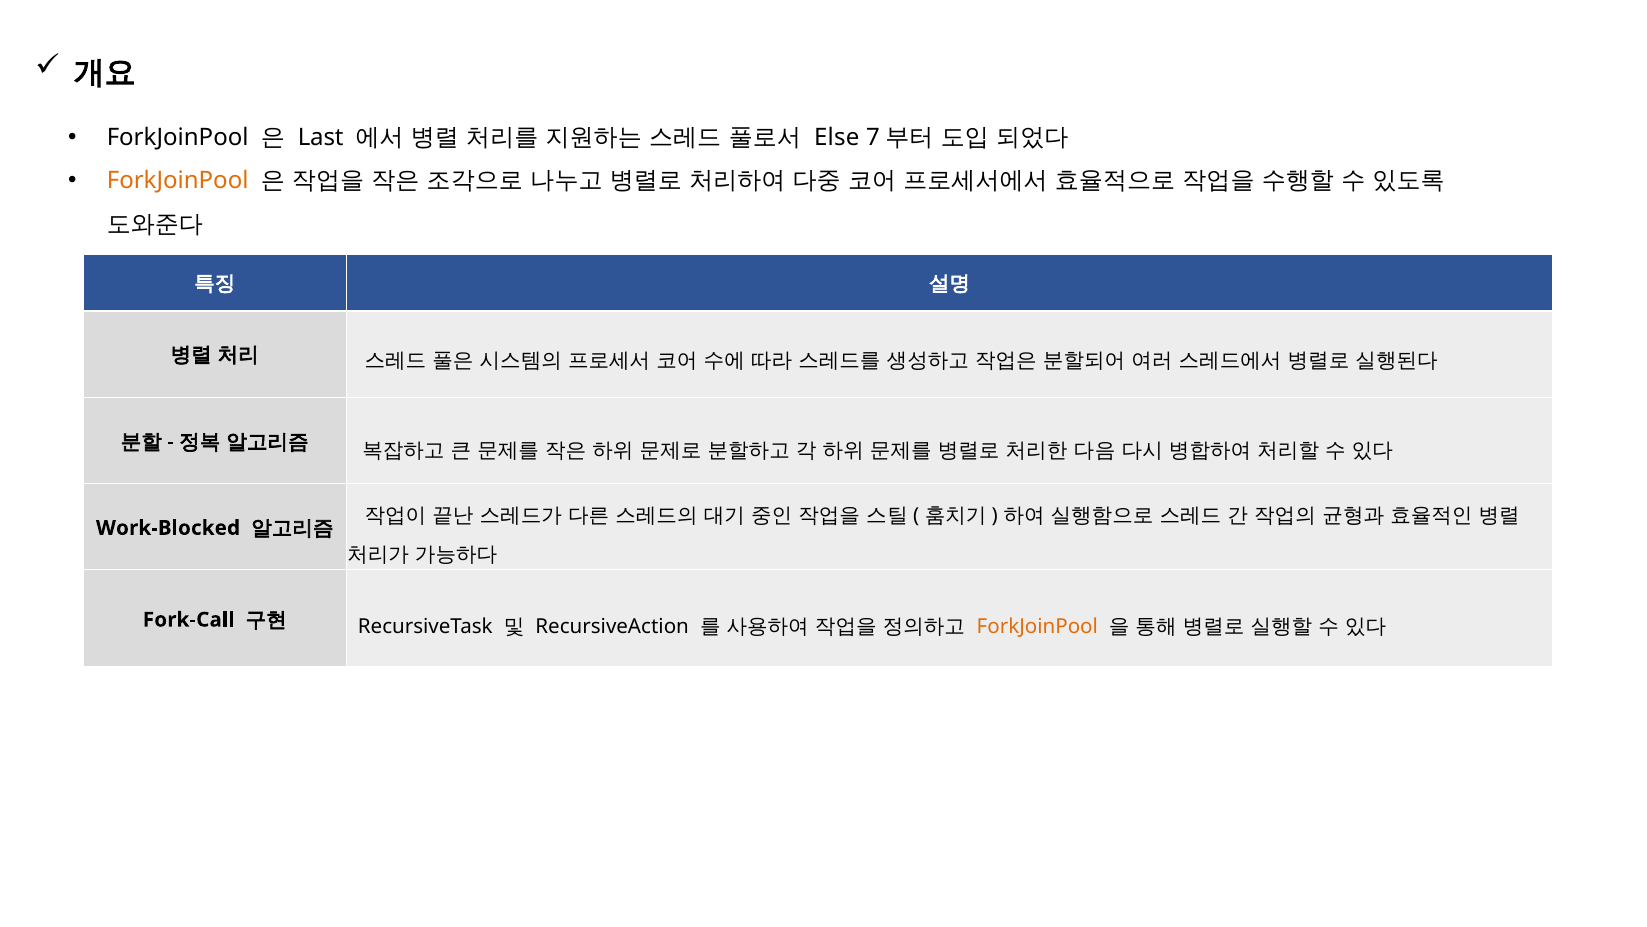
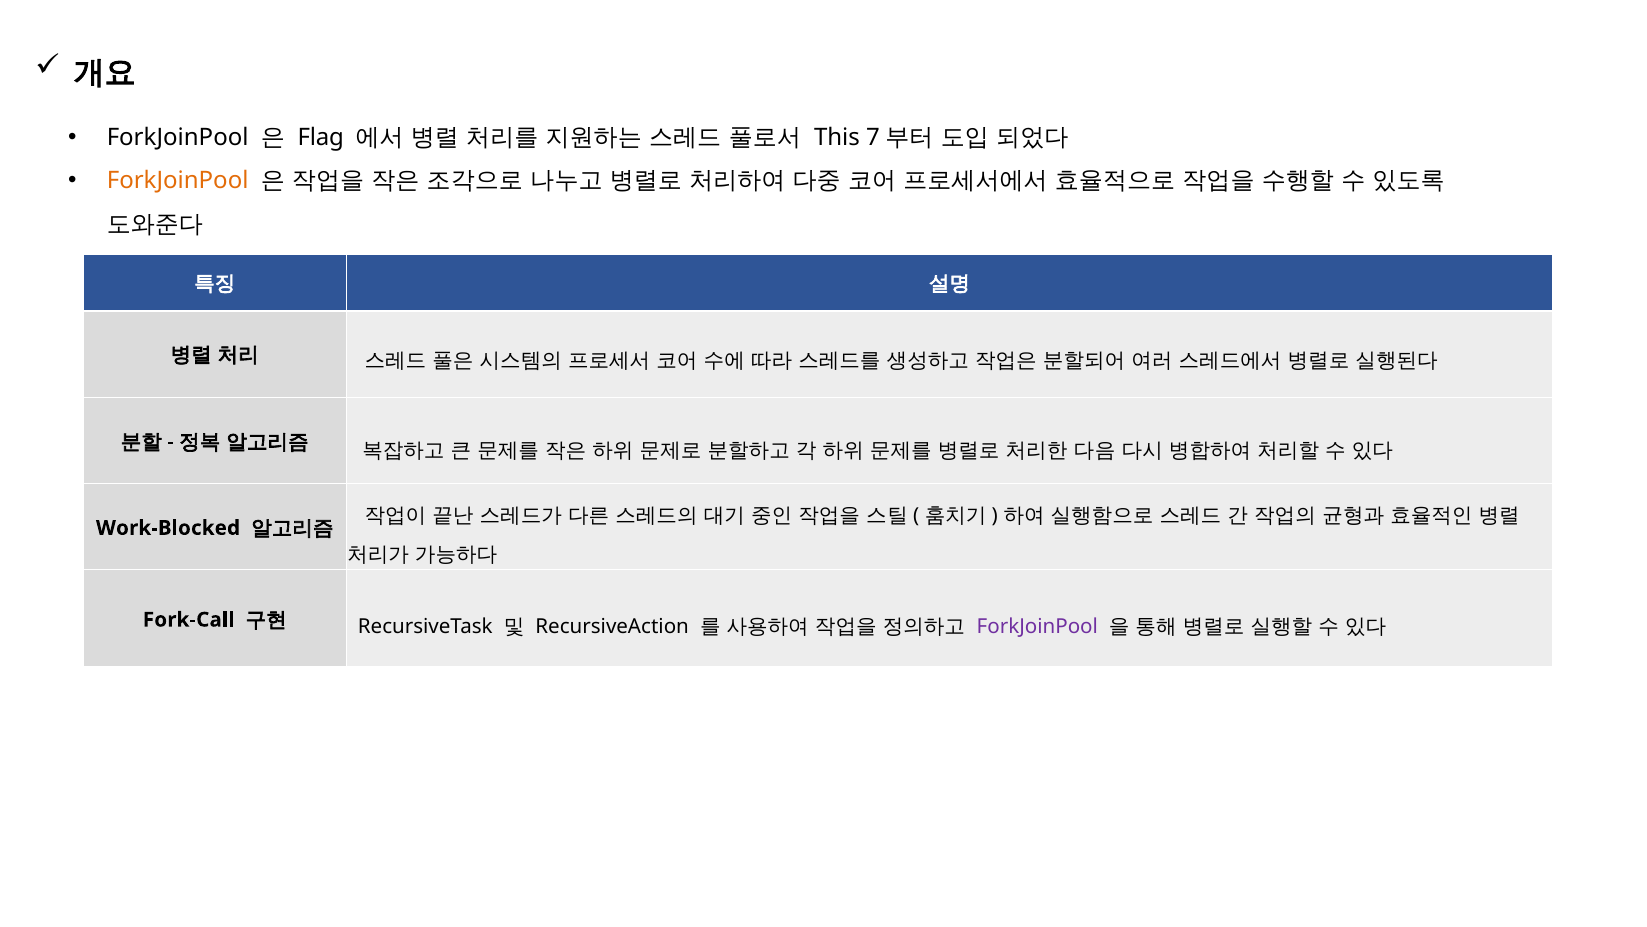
Last: Last -> Flag (321, 138)
Else: Else -> This (837, 138)
ForkJoinPool colour: orange -> purple (1037, 626)
